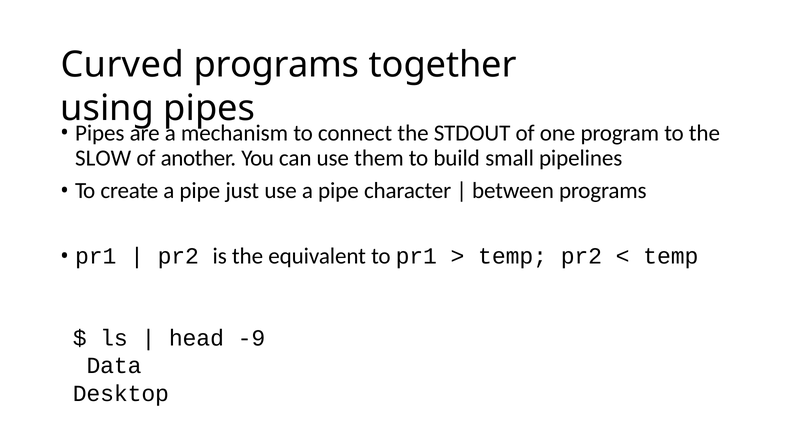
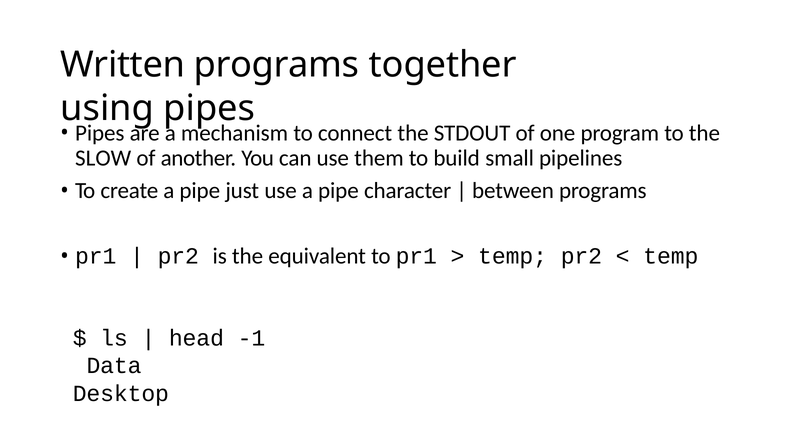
Curved: Curved -> Written (123, 65)
-9: -9 -> -1 (251, 338)
